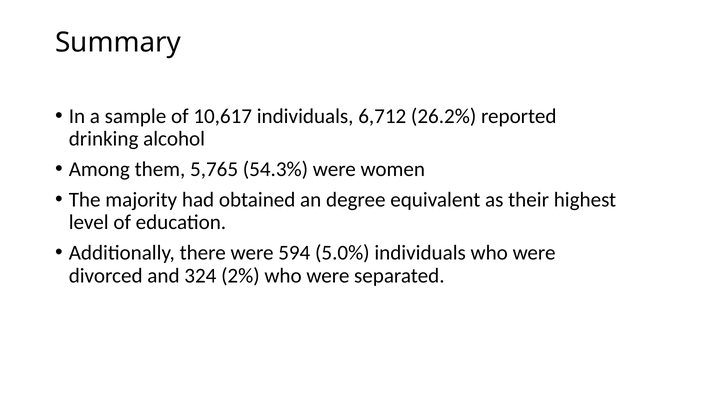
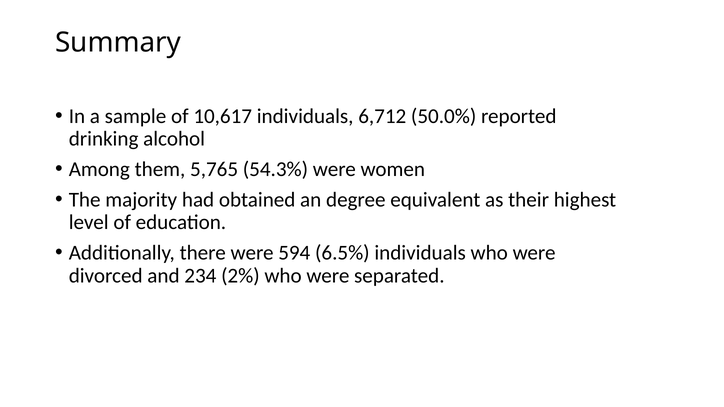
26.2%: 26.2% -> 50.0% (444, 116)
5.0%: 5.0% -> 6.5% (342, 253)
324: 324 -> 234 (200, 276)
